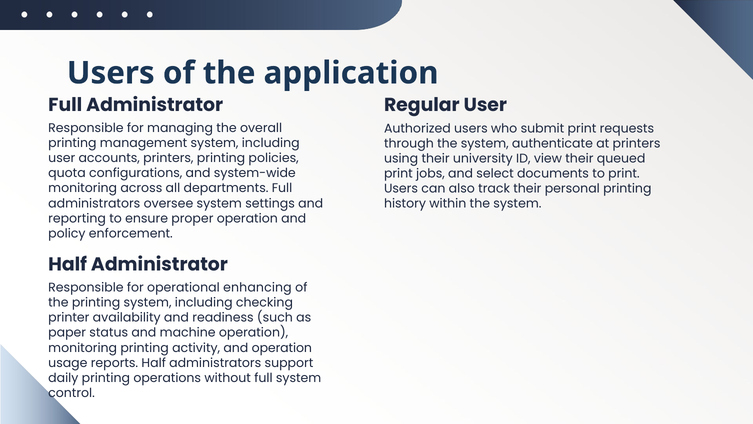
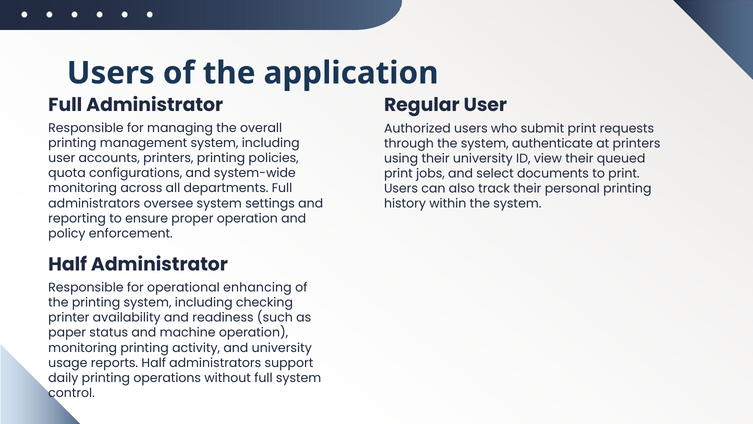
and operation: operation -> university (282, 348)
